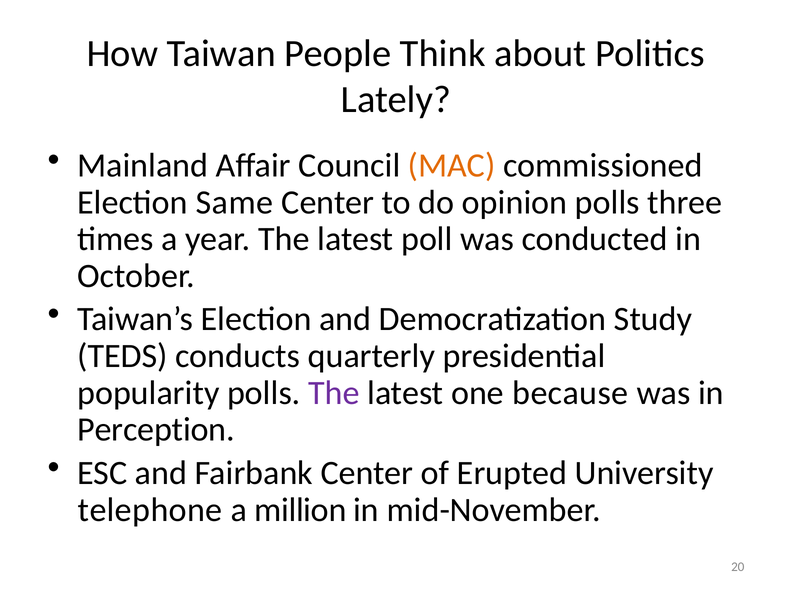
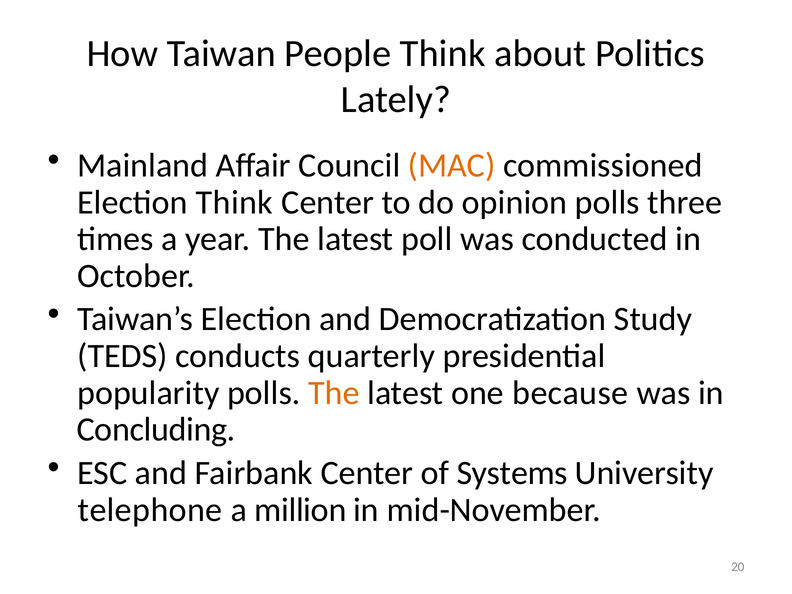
Election Same: Same -> Think (234, 202)
The colour: purple -> orange (334, 393)
Perception: Perception -> Concluding (156, 430)
Erupted: Erupted -> Systems (512, 473)
